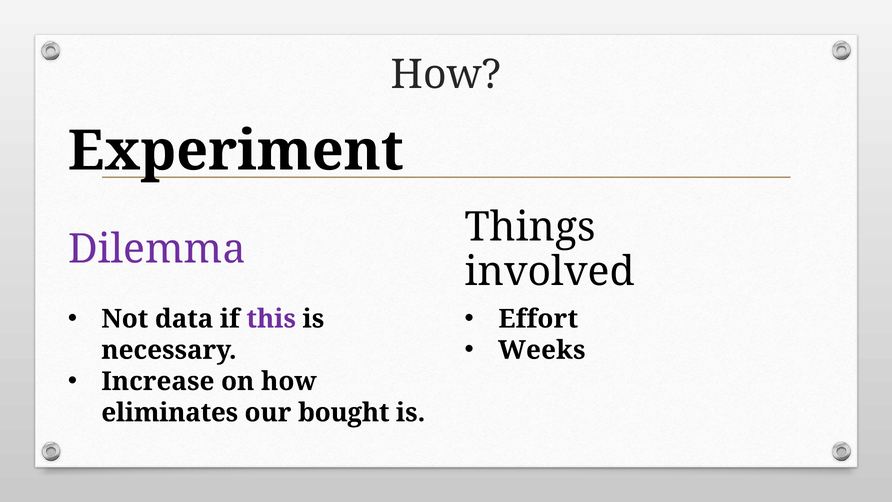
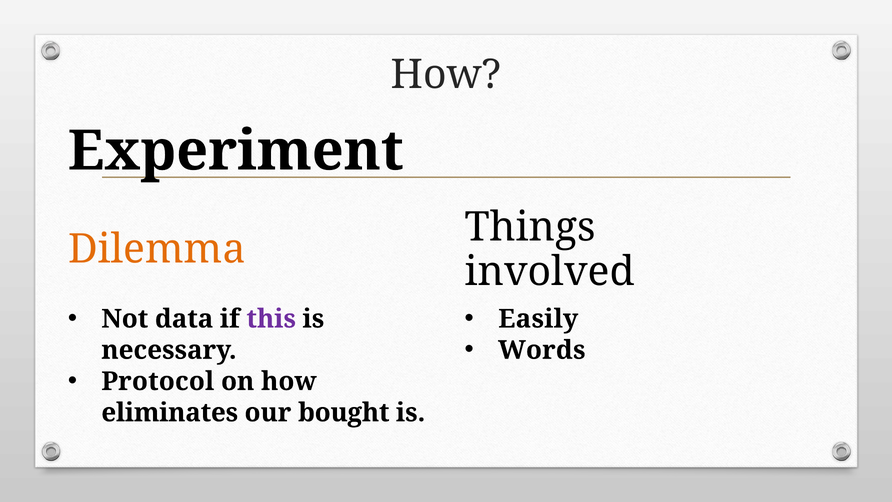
Dilemma colour: purple -> orange (157, 249)
Effort: Effort -> Easily (538, 319)
Weeks: Weeks -> Words (542, 350)
Increase: Increase -> Protocol (158, 381)
